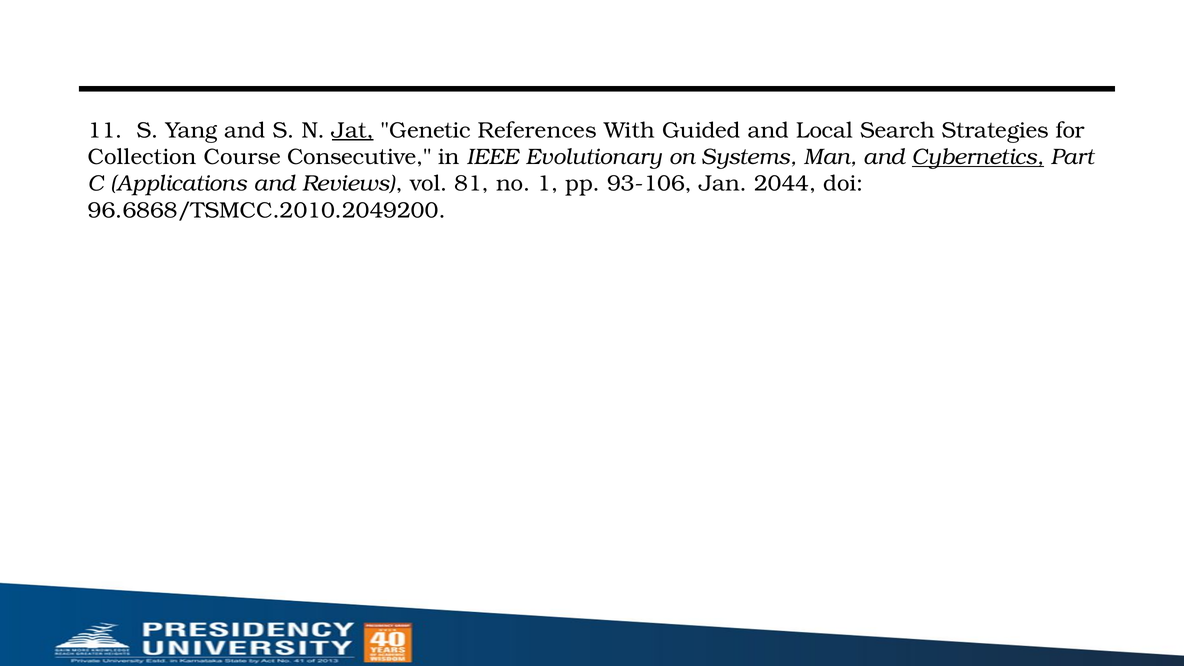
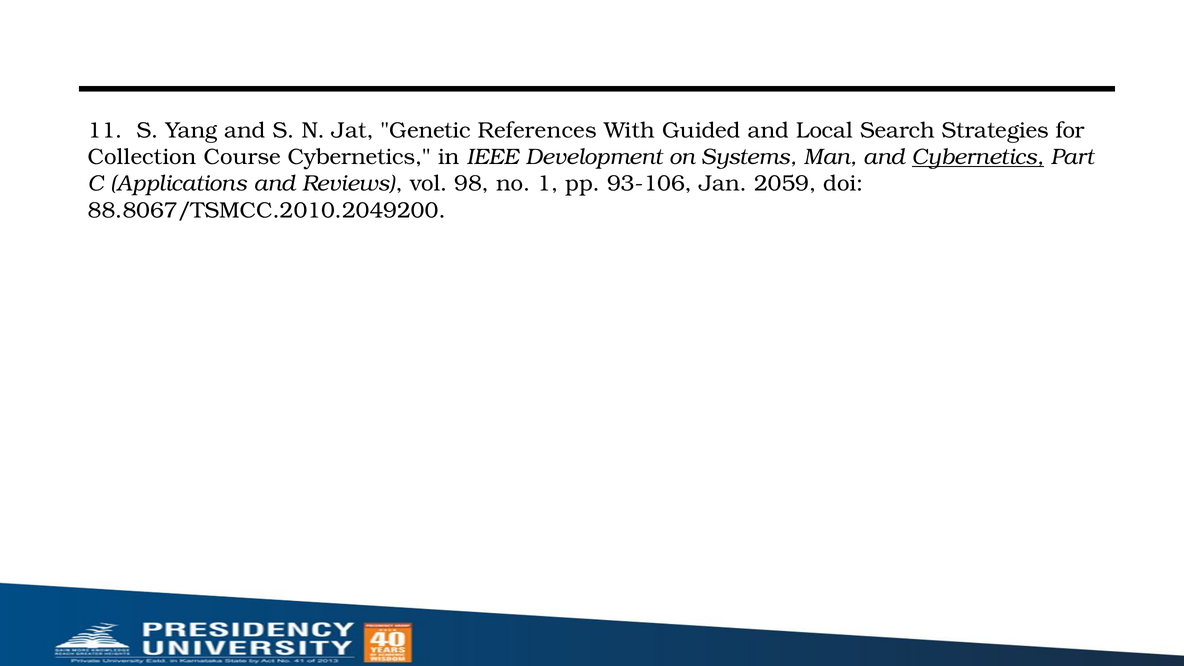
Jat underline: present -> none (353, 130)
Course Consecutive: Consecutive -> Cybernetics (359, 157)
Evolutionary: Evolutionary -> Development (594, 157)
81: 81 -> 98 (472, 184)
2044: 2044 -> 2059 (785, 184)
96.6868/TSMCC.2010.2049200: 96.6868/TSMCC.2010.2049200 -> 88.8067/TSMCC.2010.2049200 (267, 210)
